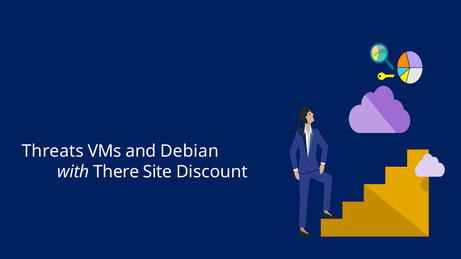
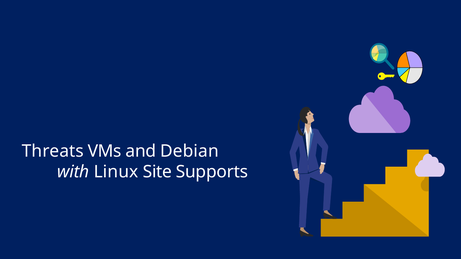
There: There -> Linux (116, 172)
Discount: Discount -> Supports (212, 172)
